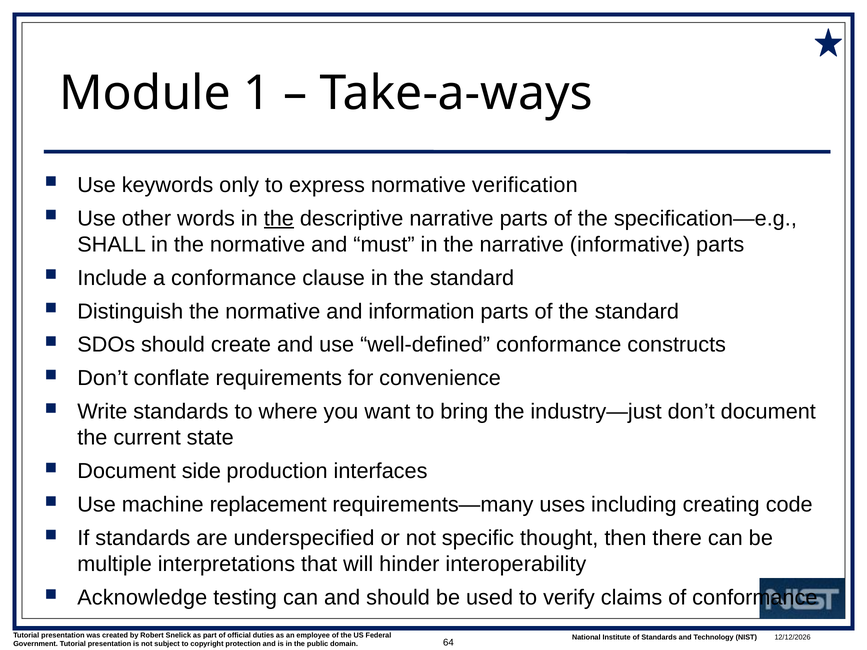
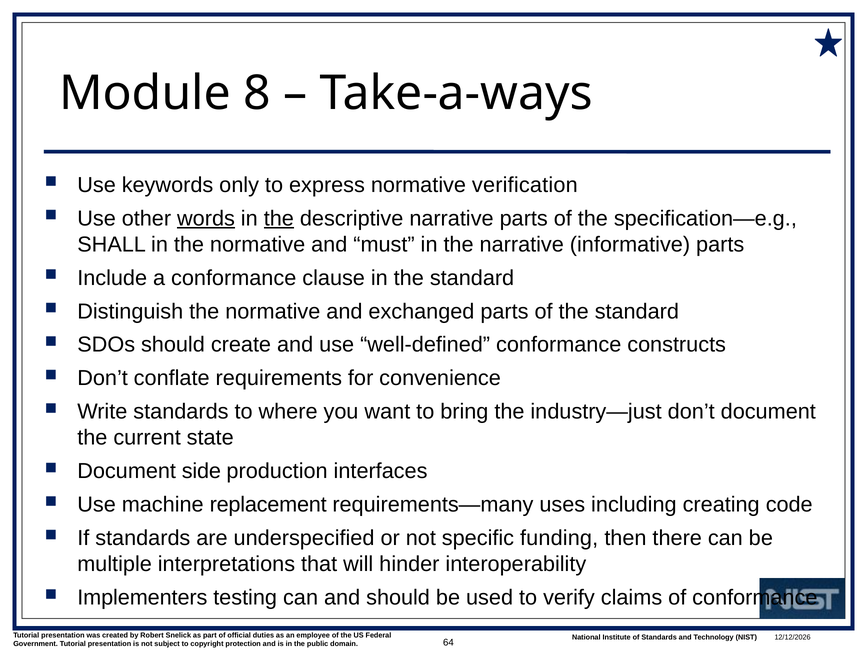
1: 1 -> 8 (257, 93)
words underline: none -> present (206, 219)
information: information -> exchanged (421, 311)
thought: thought -> funding (559, 538)
Acknowledge: Acknowledge -> Implementers (142, 598)
